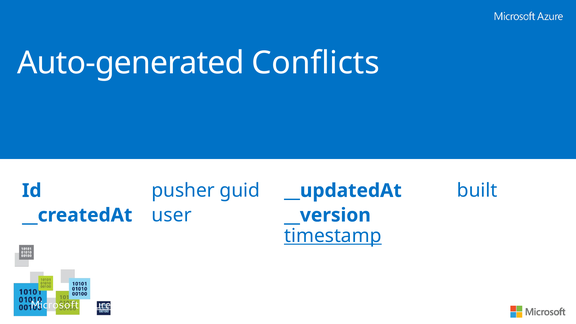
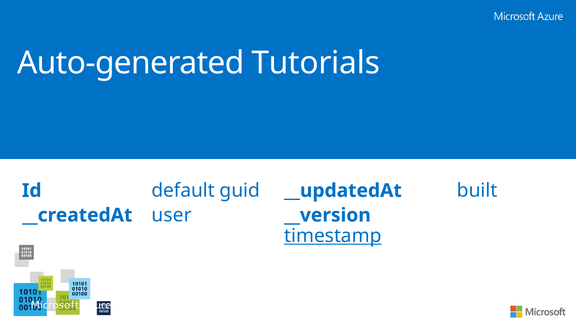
Conflicts: Conflicts -> Tutorials (316, 63)
pusher: pusher -> default (183, 191)
Azure underline: present -> none (96, 305)
